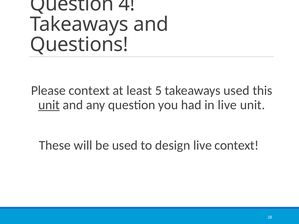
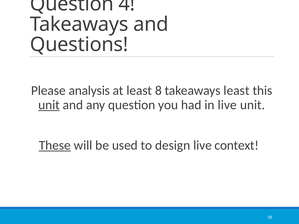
Please context: context -> analysis (89, 91)
5: 5 -> 8 (158, 91)
takeaways used: used -> least (236, 91)
These underline: none -> present (55, 145)
